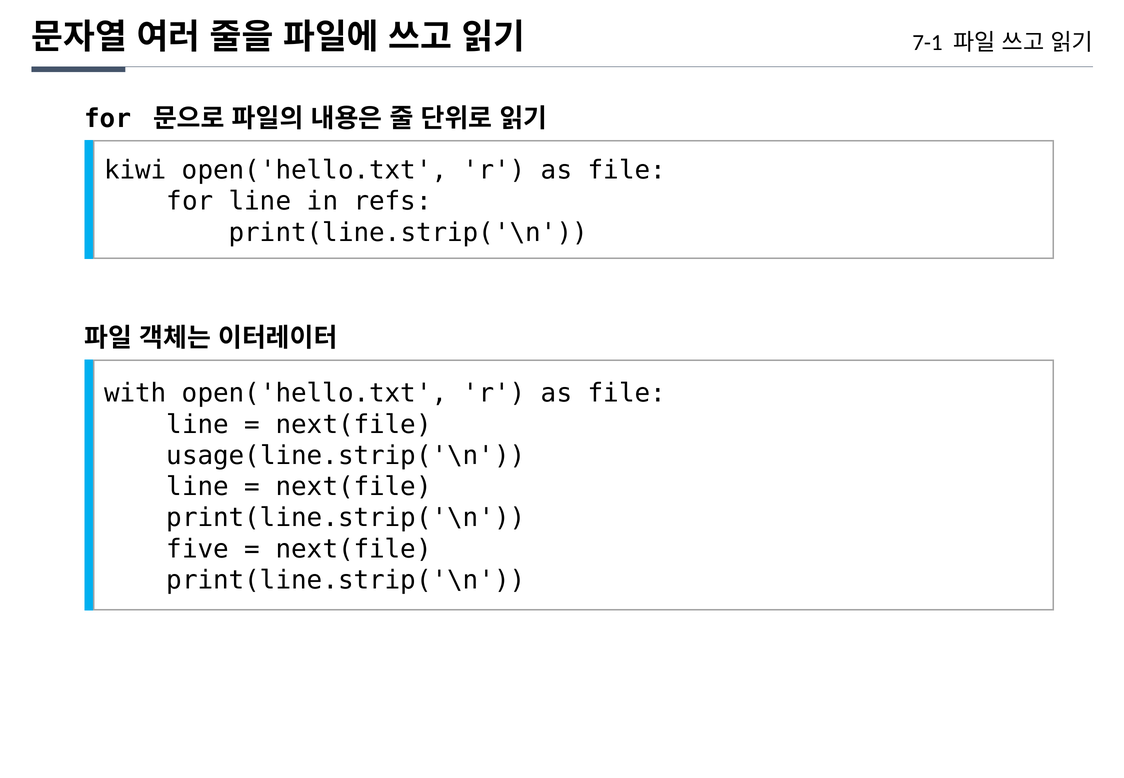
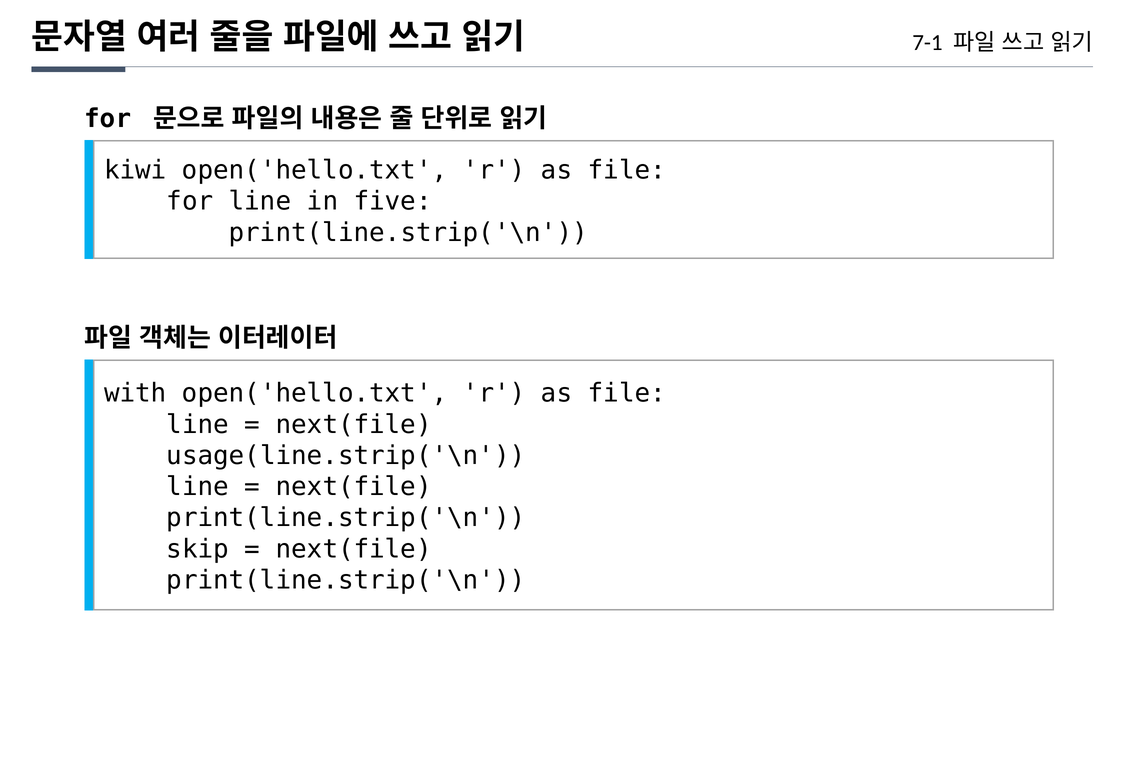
refs: refs -> five (393, 201)
five: five -> skip (198, 549)
